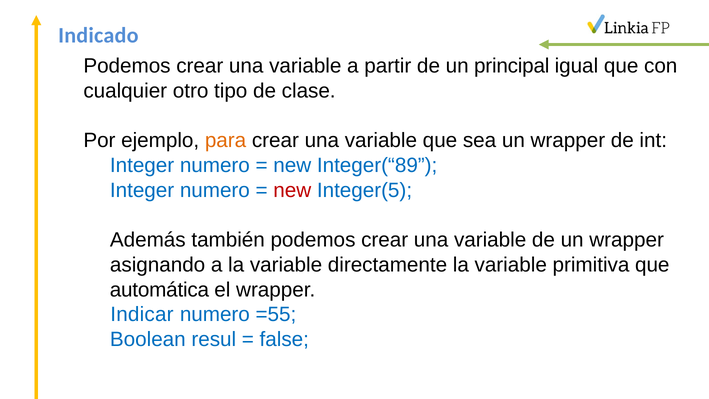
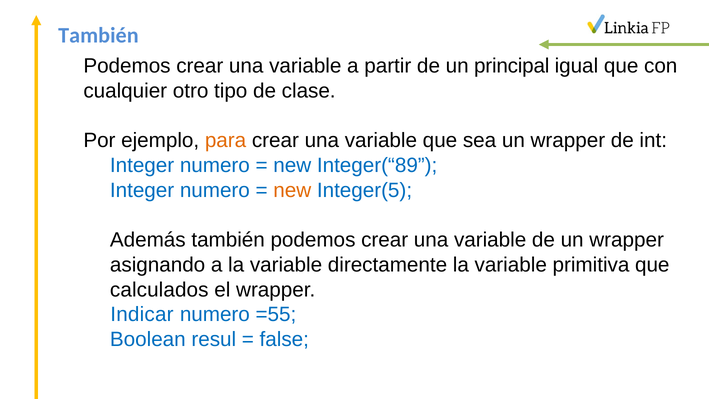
Indicado: Indicado -> También (98, 35)
new colour: red -> orange (292, 190)
automática: automática -> calculados (159, 290)
